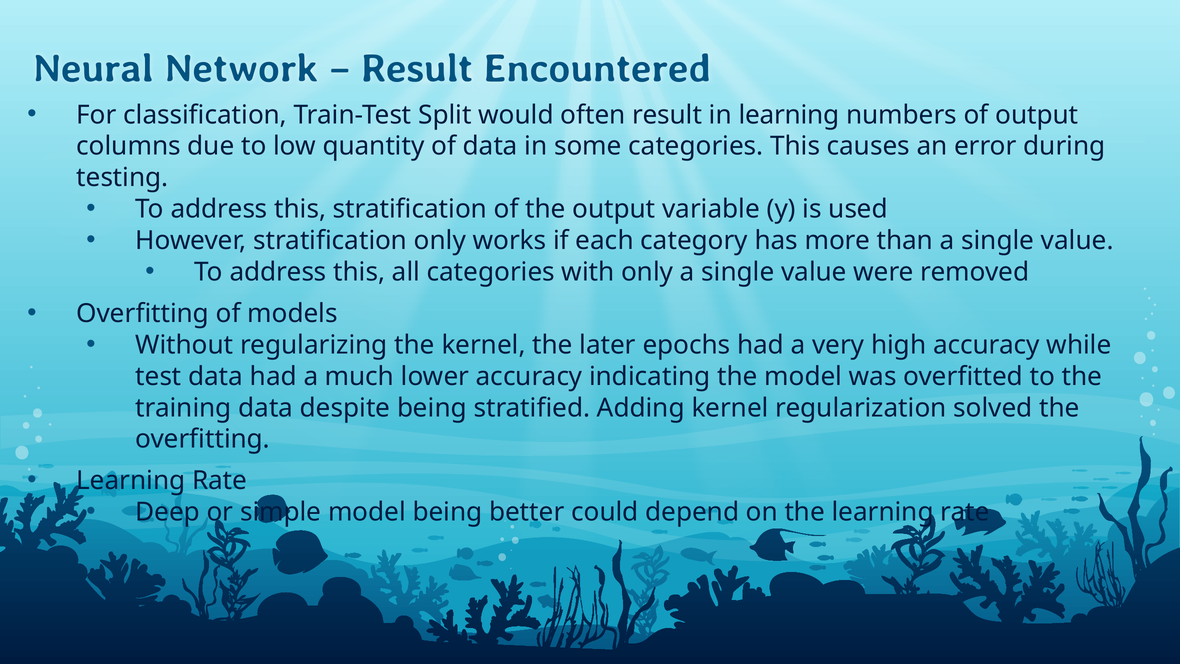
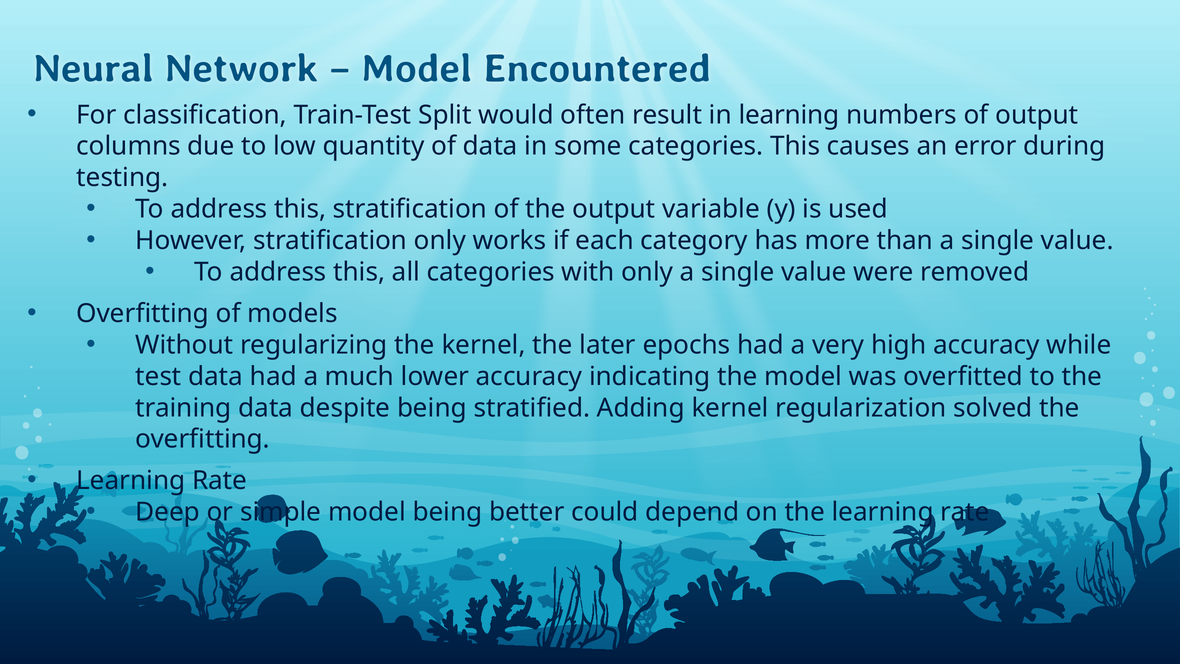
Result: Result -> Model (417, 69)
